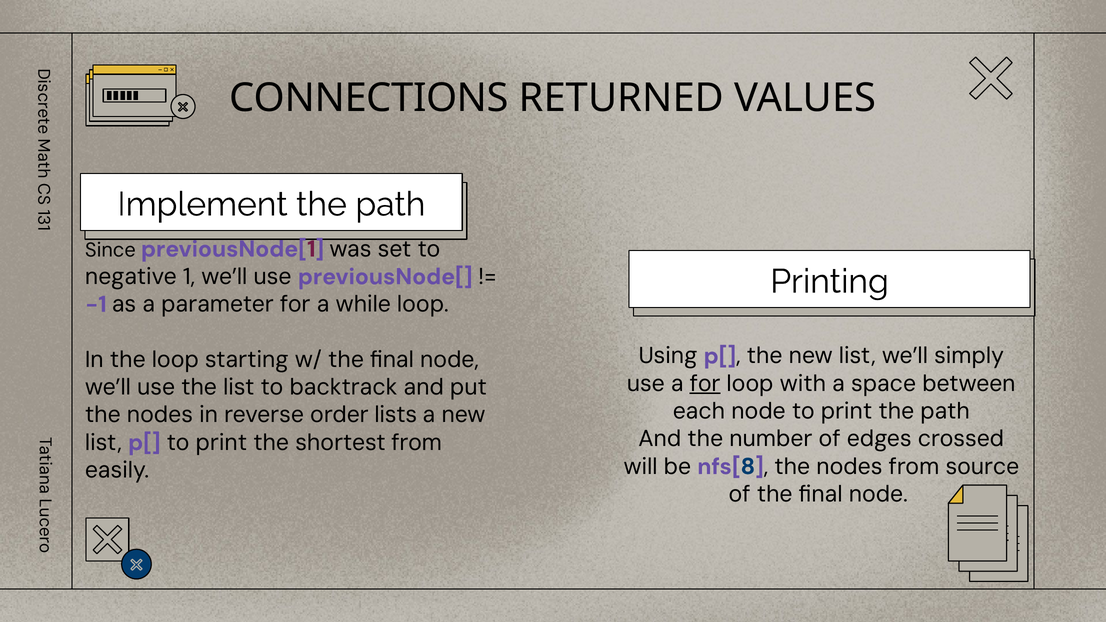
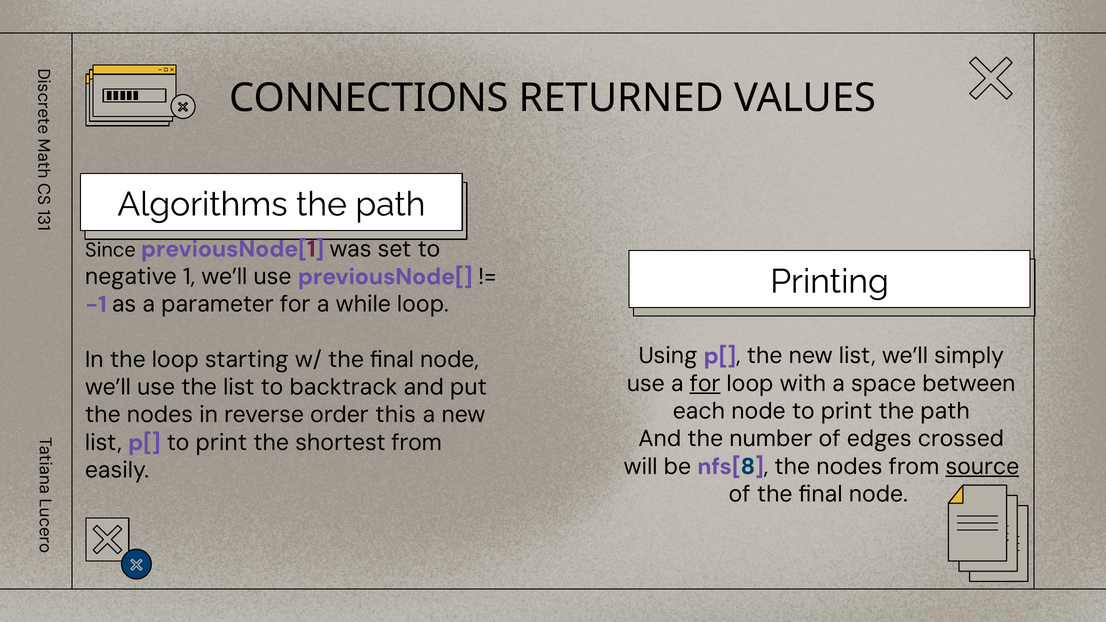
Implement: Implement -> Algorithms (202, 204)
lists: lists -> this (396, 415)
source underline: none -> present (982, 467)
